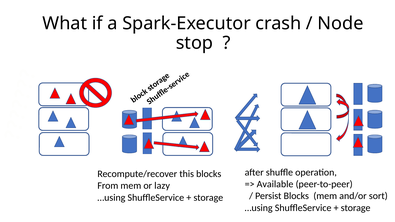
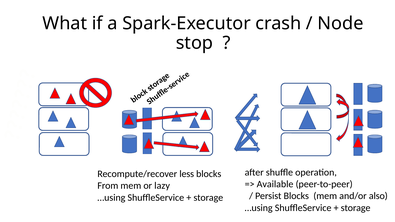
this: this -> less (187, 174)
sort: sort -> also (378, 196)
